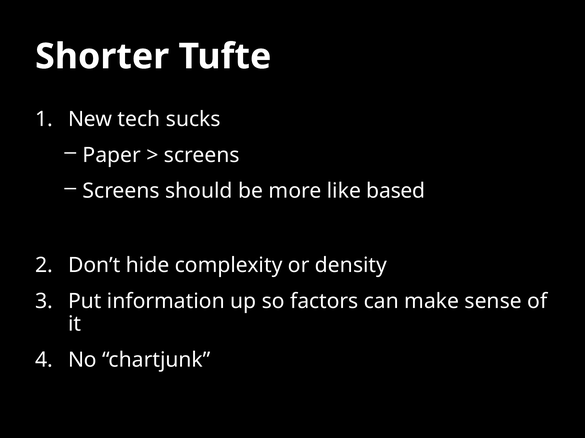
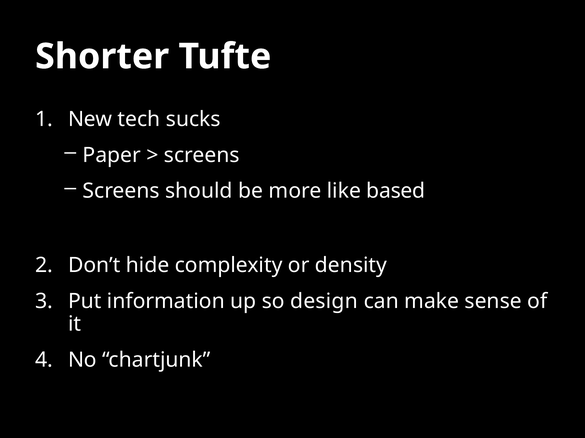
factors: factors -> design (324, 302)
